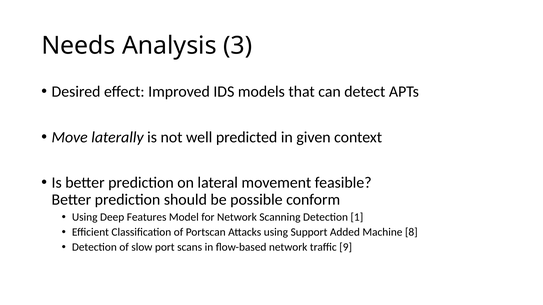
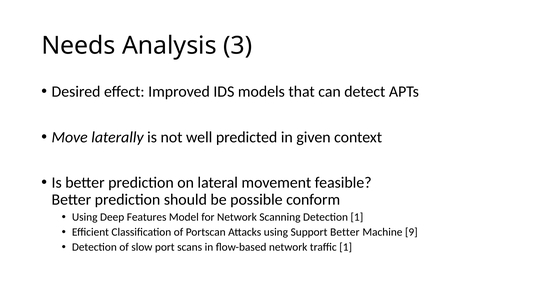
Support Added: Added -> Better (345, 233)
8: 8 -> 9 (411, 233)
traffic 9: 9 -> 1 (346, 248)
